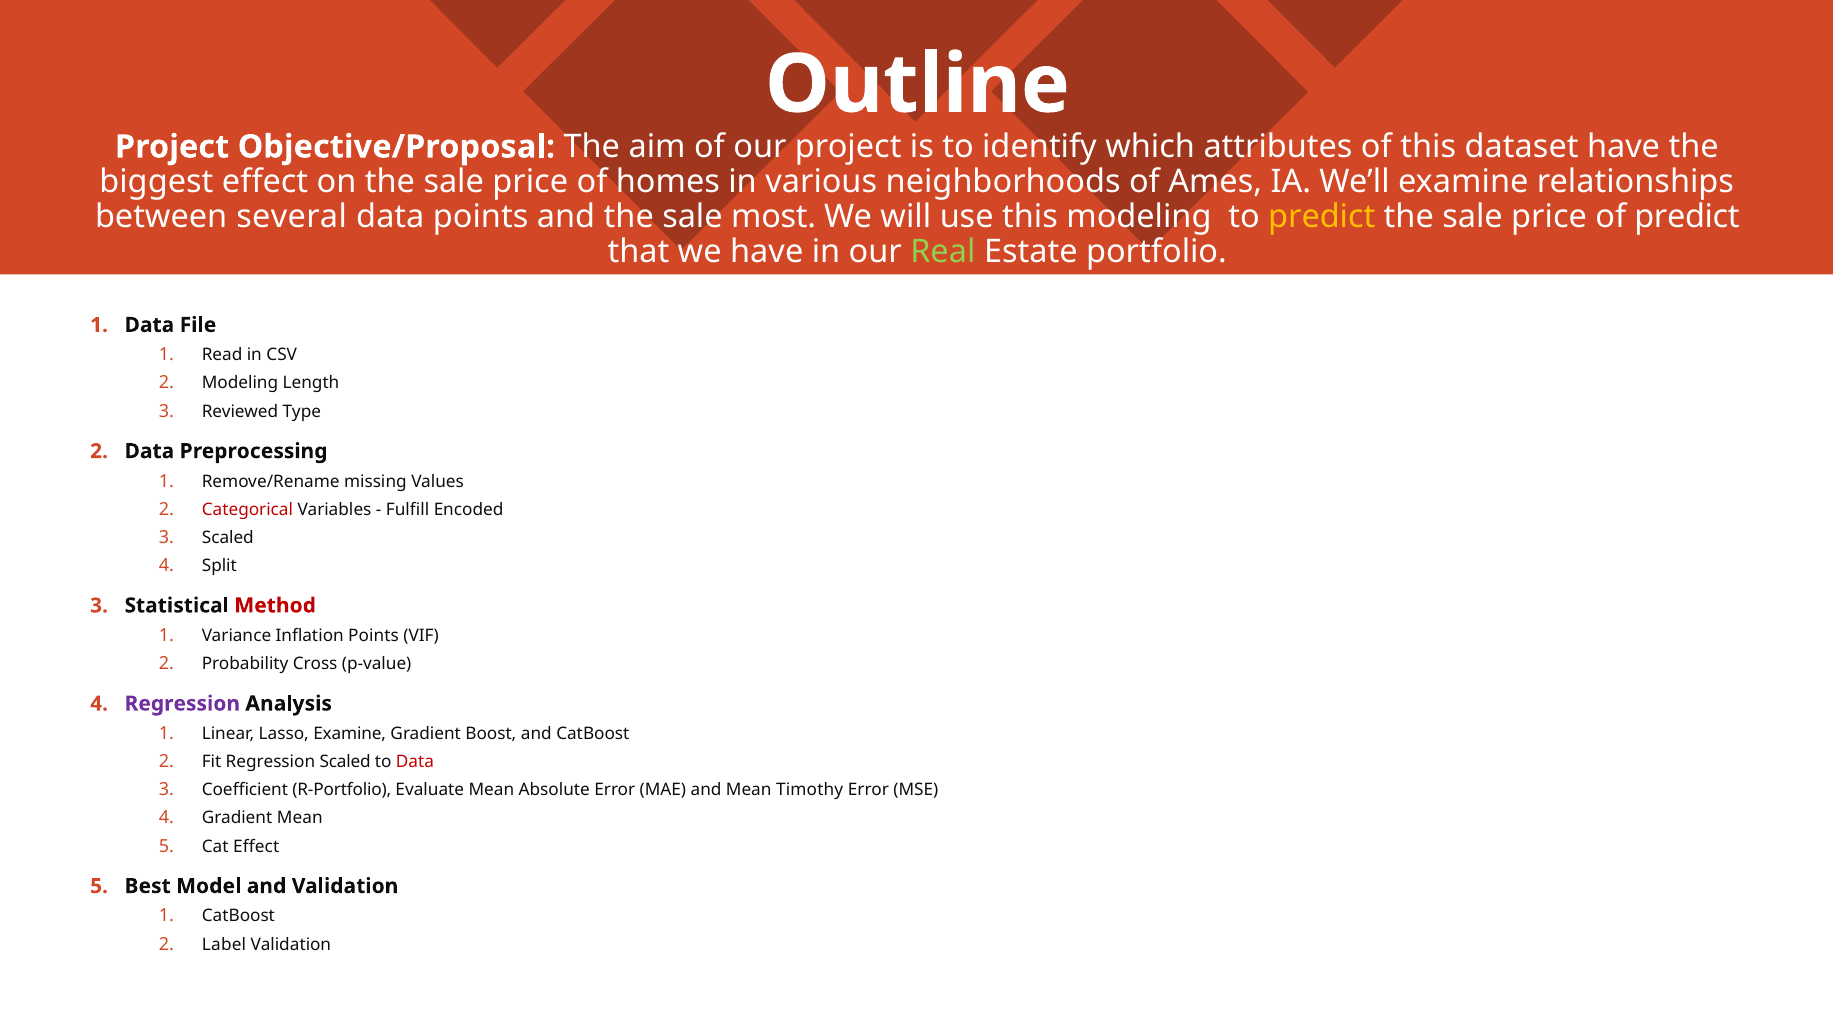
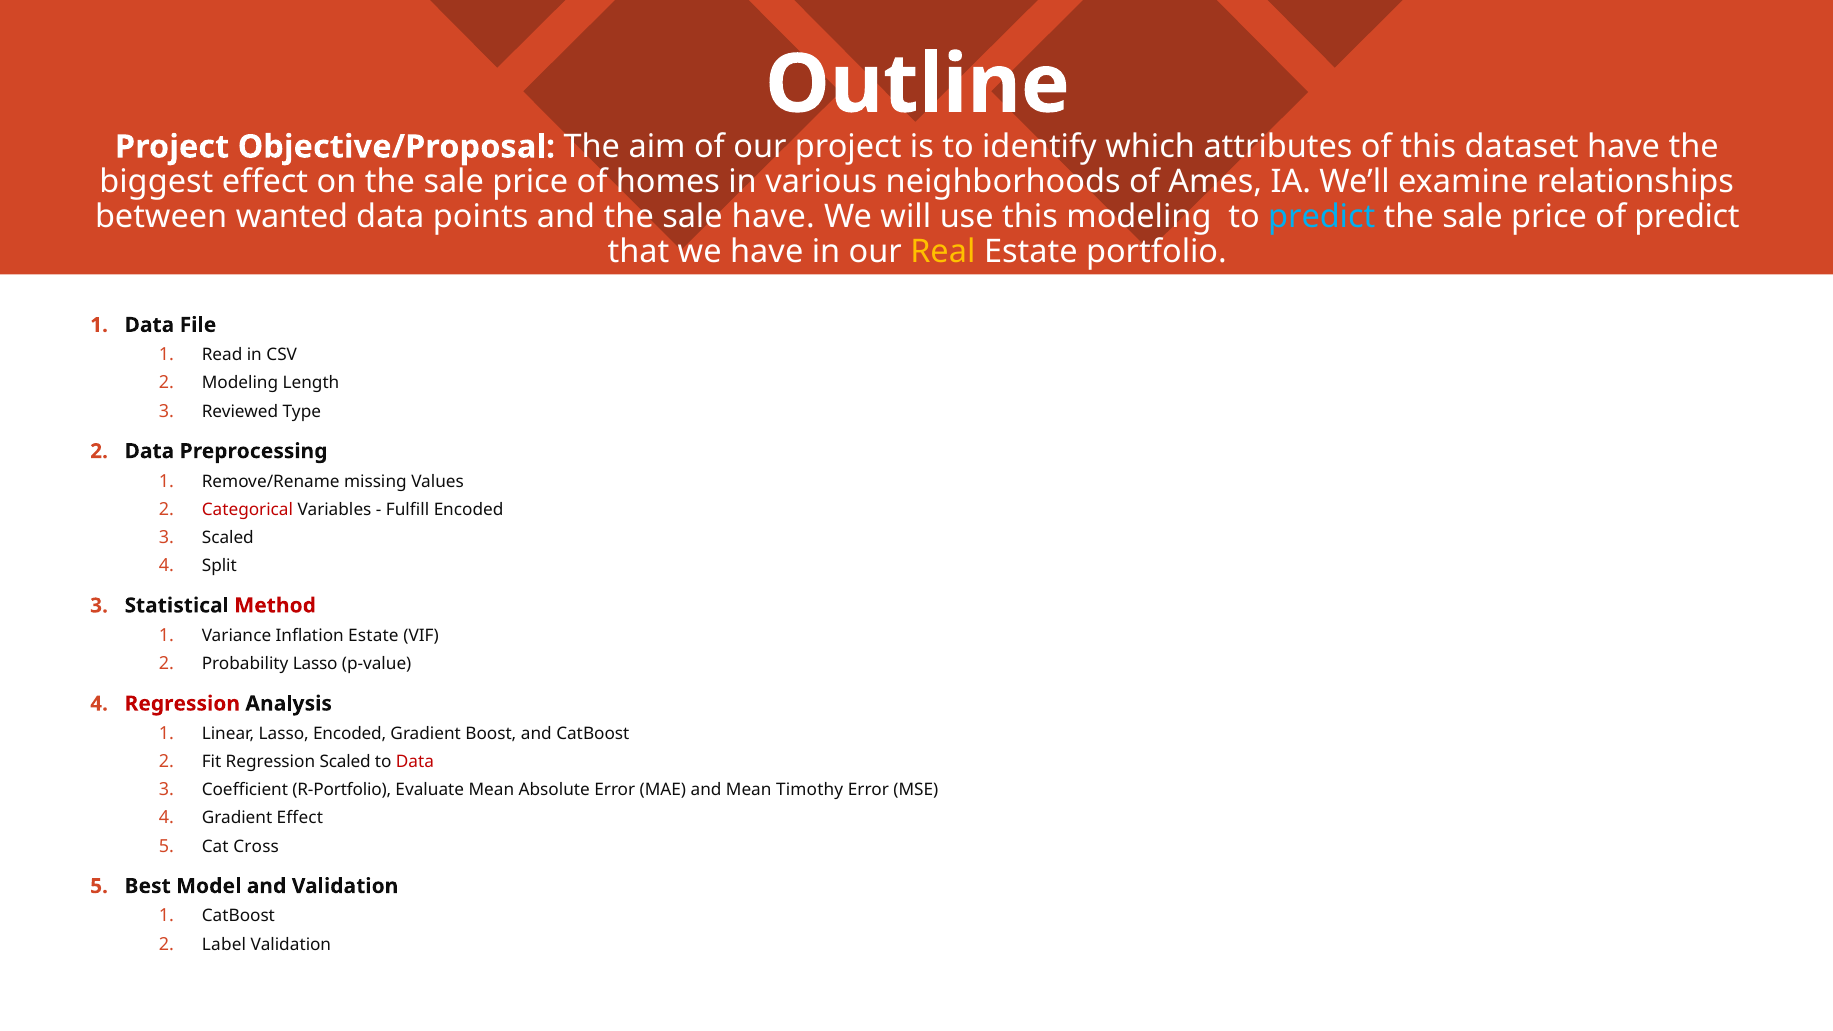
several: several -> wanted (292, 217)
sale most: most -> have (773, 217)
predict colour: yellow -> light blue (1322, 217)
Real colour: light green -> yellow (943, 252)
Inflation Points: Points -> Estate (373, 636)
Probability Cross: Cross -> Lasso (315, 664)
Regression colour: purple -> red (182, 704)
Lasso Examine: Examine -> Encoded (350, 734)
Gradient Mean: Mean -> Effect (300, 818)
Cat Effect: Effect -> Cross (256, 846)
